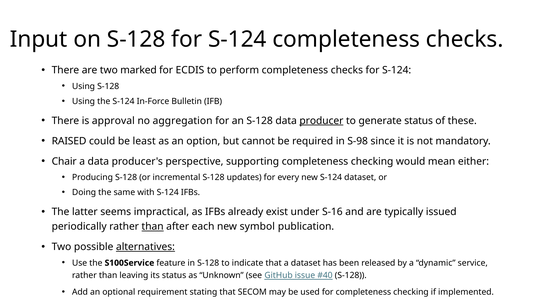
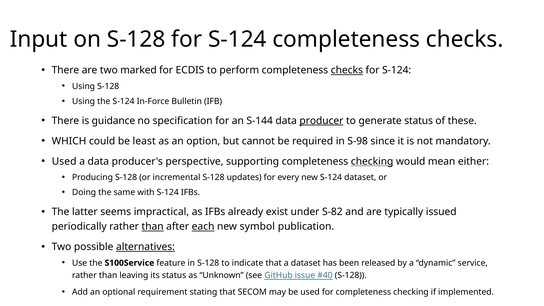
checks underline: none -> present (347, 70)
approval: approval -> guidance (113, 121)
aggregation: aggregation -> specification (183, 121)
an S-128: S-128 -> S-144 (260, 121)
RAISED: RAISED -> WHICH (69, 141)
Chair: Chair -> Used (64, 161)
checking underline: none -> present (372, 161)
S-16: S-16 -> S-82 (332, 212)
each underline: none -> present (203, 227)
